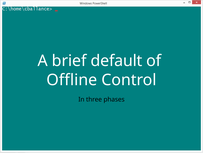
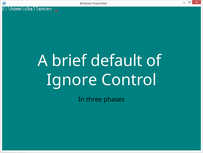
Offline: Offline -> Ignore (72, 80)
